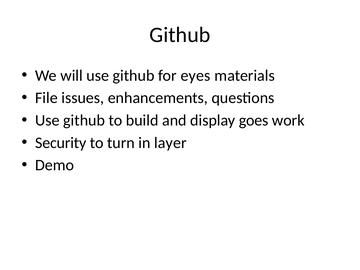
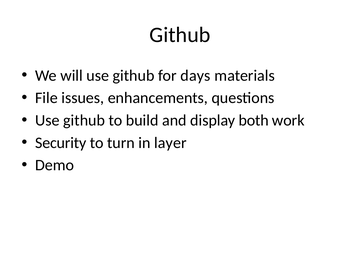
eyes: eyes -> days (195, 76)
goes: goes -> both (254, 120)
